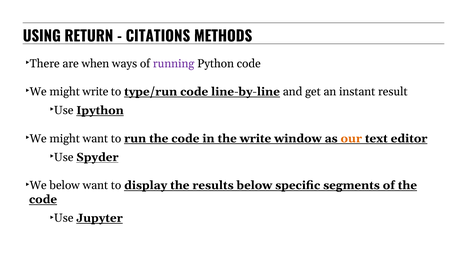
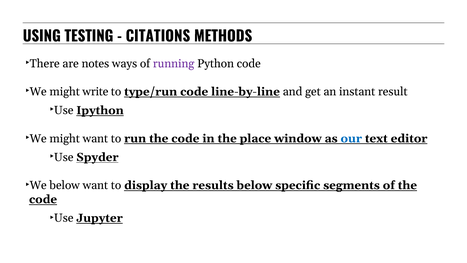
RETURN: RETURN -> TESTING (89, 36)
when: when -> notes (95, 64)
the write: write -> place (255, 138)
our colour: orange -> blue (351, 138)
